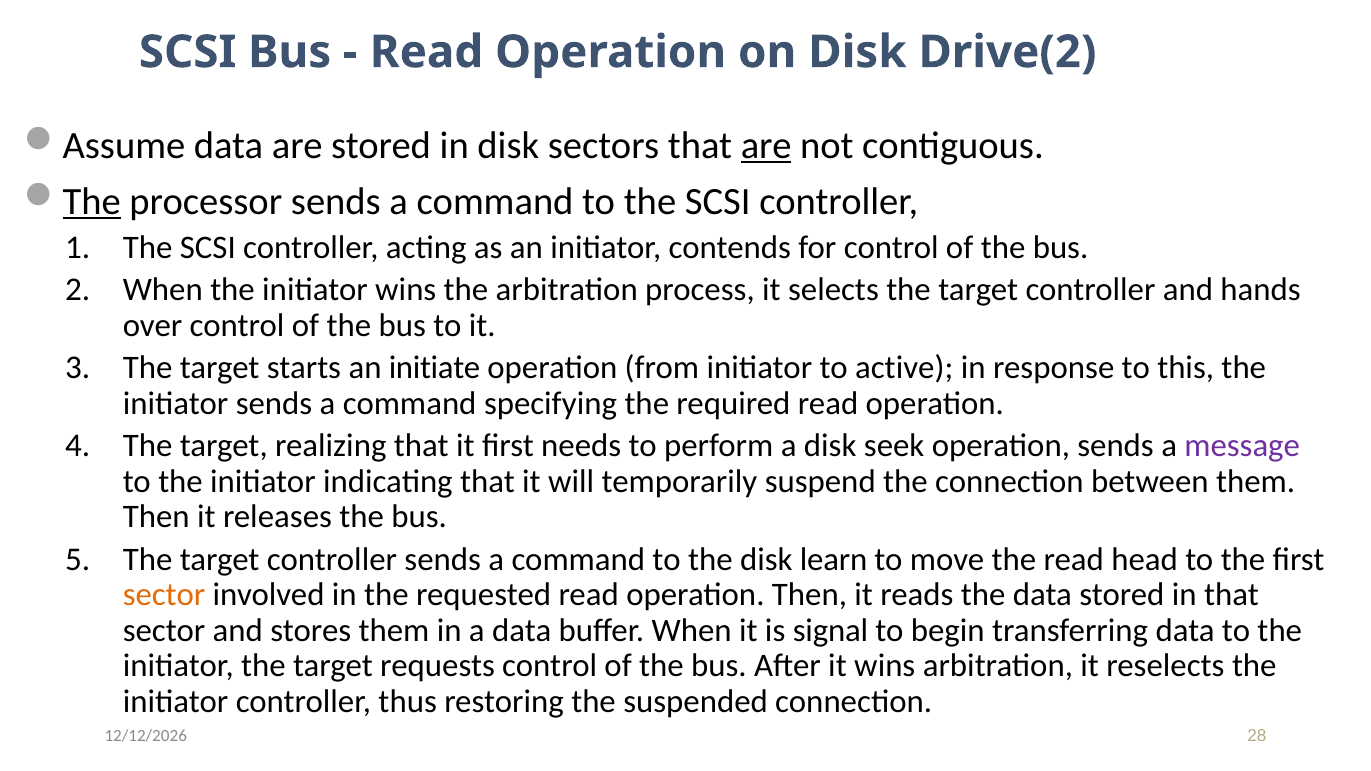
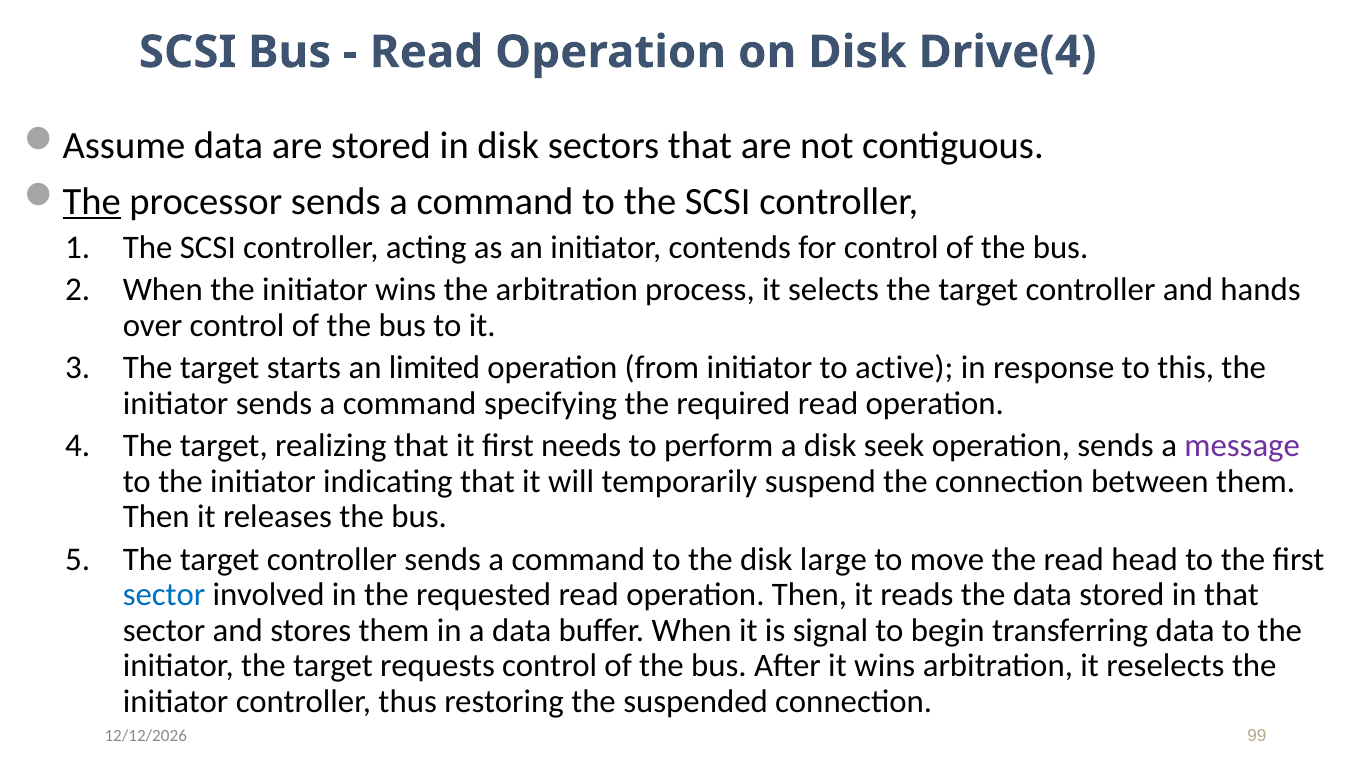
Drive(2: Drive(2 -> Drive(4 (1007, 52)
are underline: present -> none (766, 146)
initiate: initiate -> limited (435, 368)
learn: learn -> large (833, 560)
sector colour: orange -> blue (164, 595)
28: 28 -> 99 (1257, 736)
